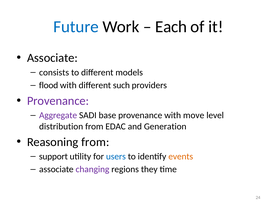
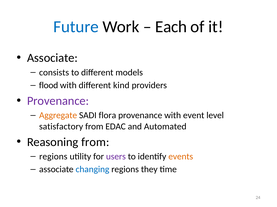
such: such -> kind (121, 86)
Aggregate colour: purple -> orange (58, 116)
base: base -> flora (107, 116)
move: move -> event (194, 116)
distribution: distribution -> satisfactory (61, 127)
Generation: Generation -> Automated (165, 127)
support: support -> regions (53, 157)
users colour: blue -> purple (116, 157)
changing colour: purple -> blue (92, 170)
